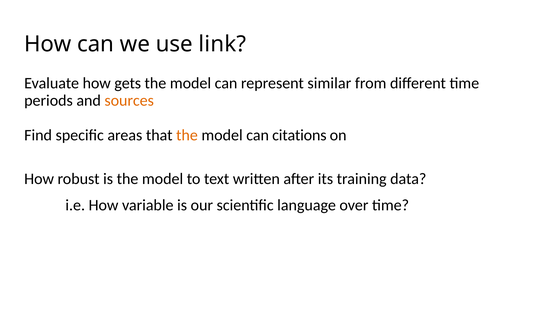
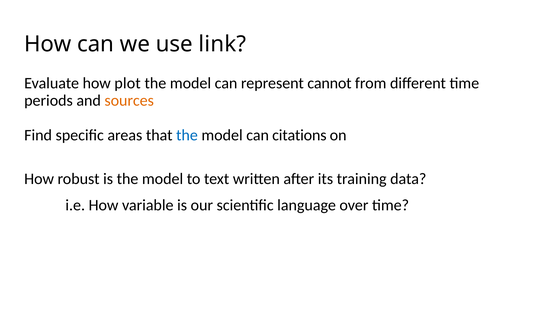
gets: gets -> plot (128, 83)
similar: similar -> cannot (329, 83)
the colour: orange -> blue (187, 135)
